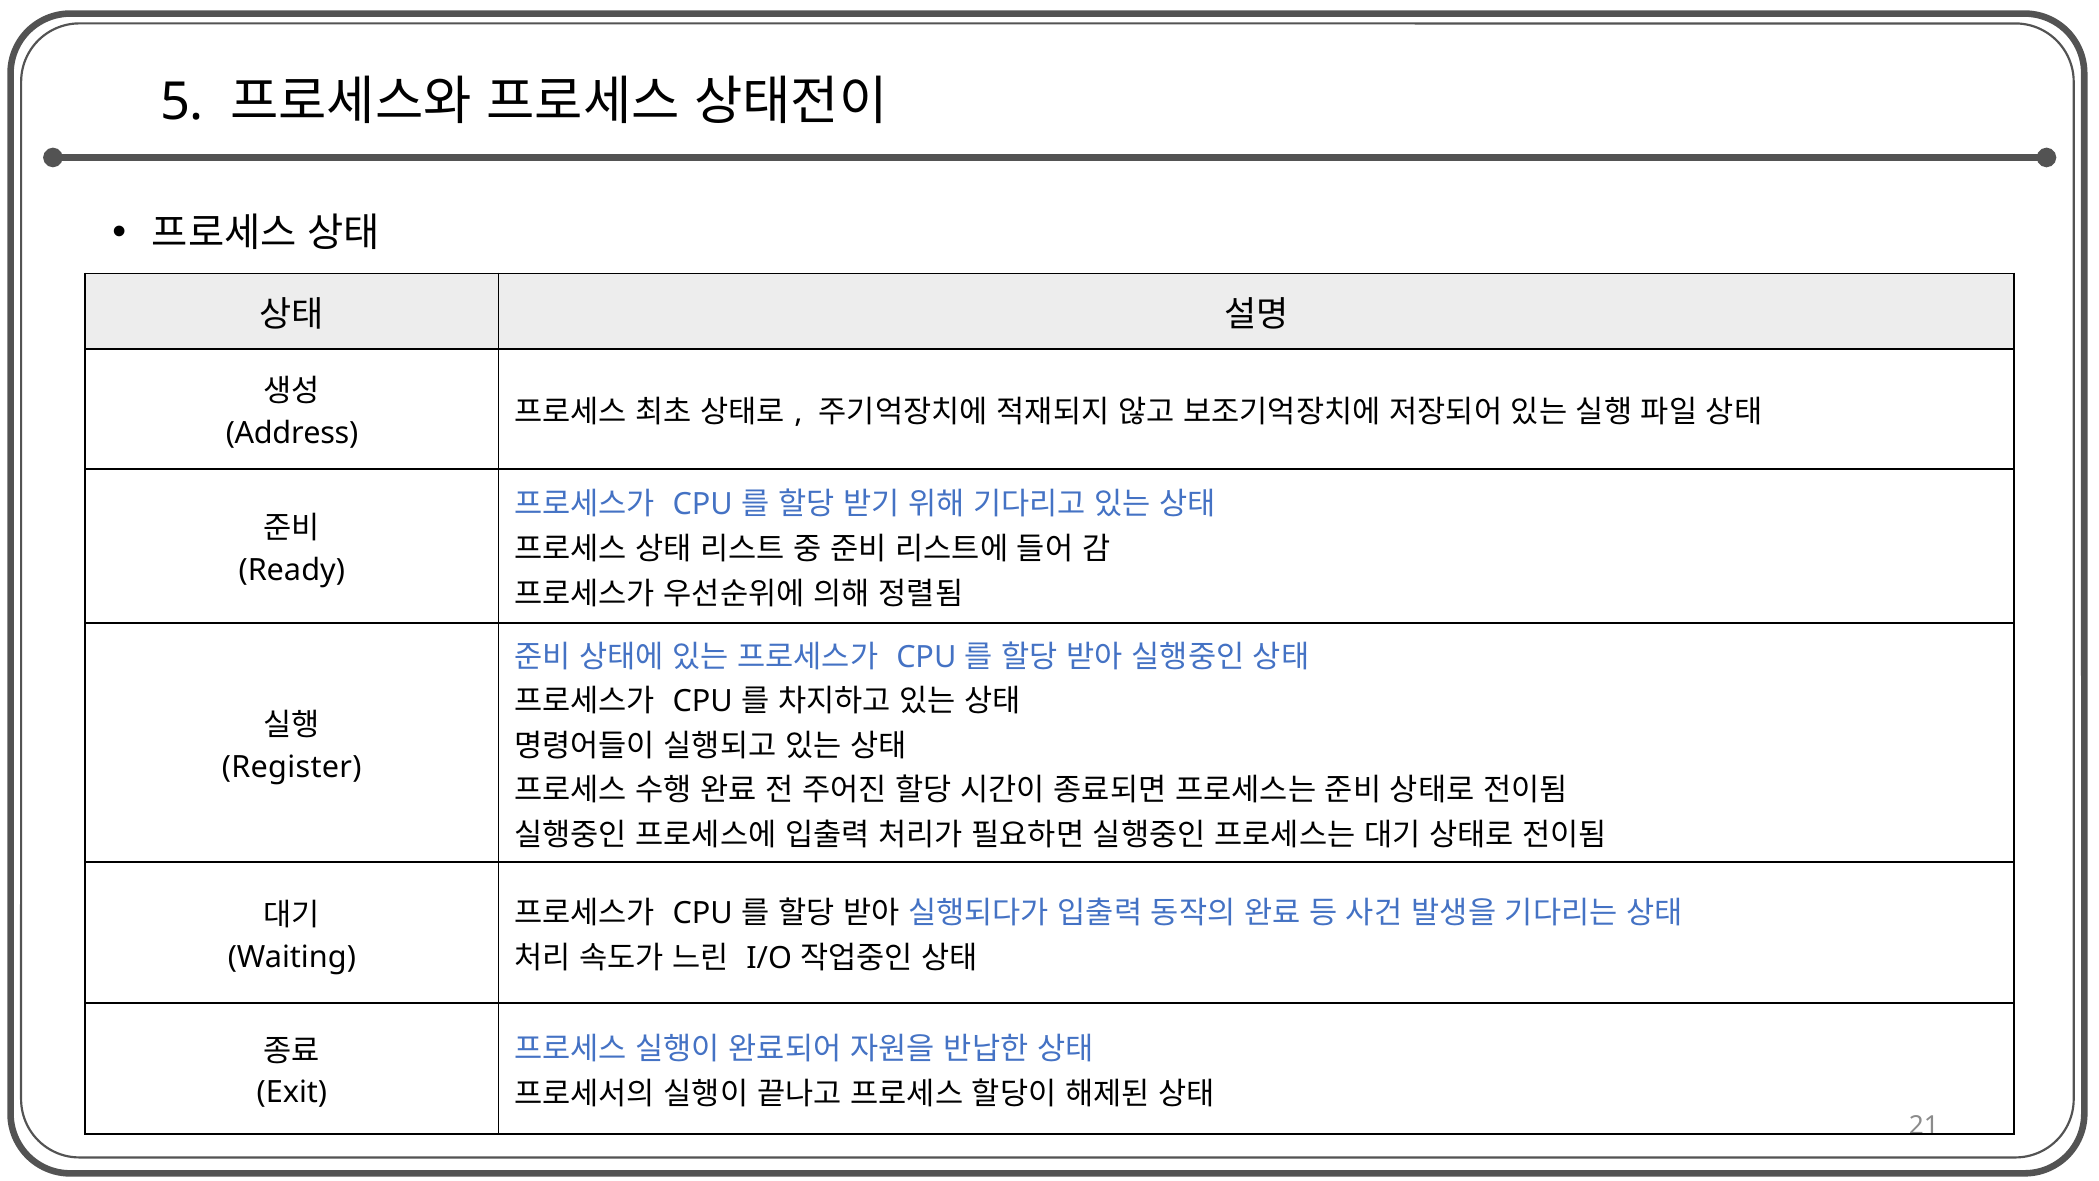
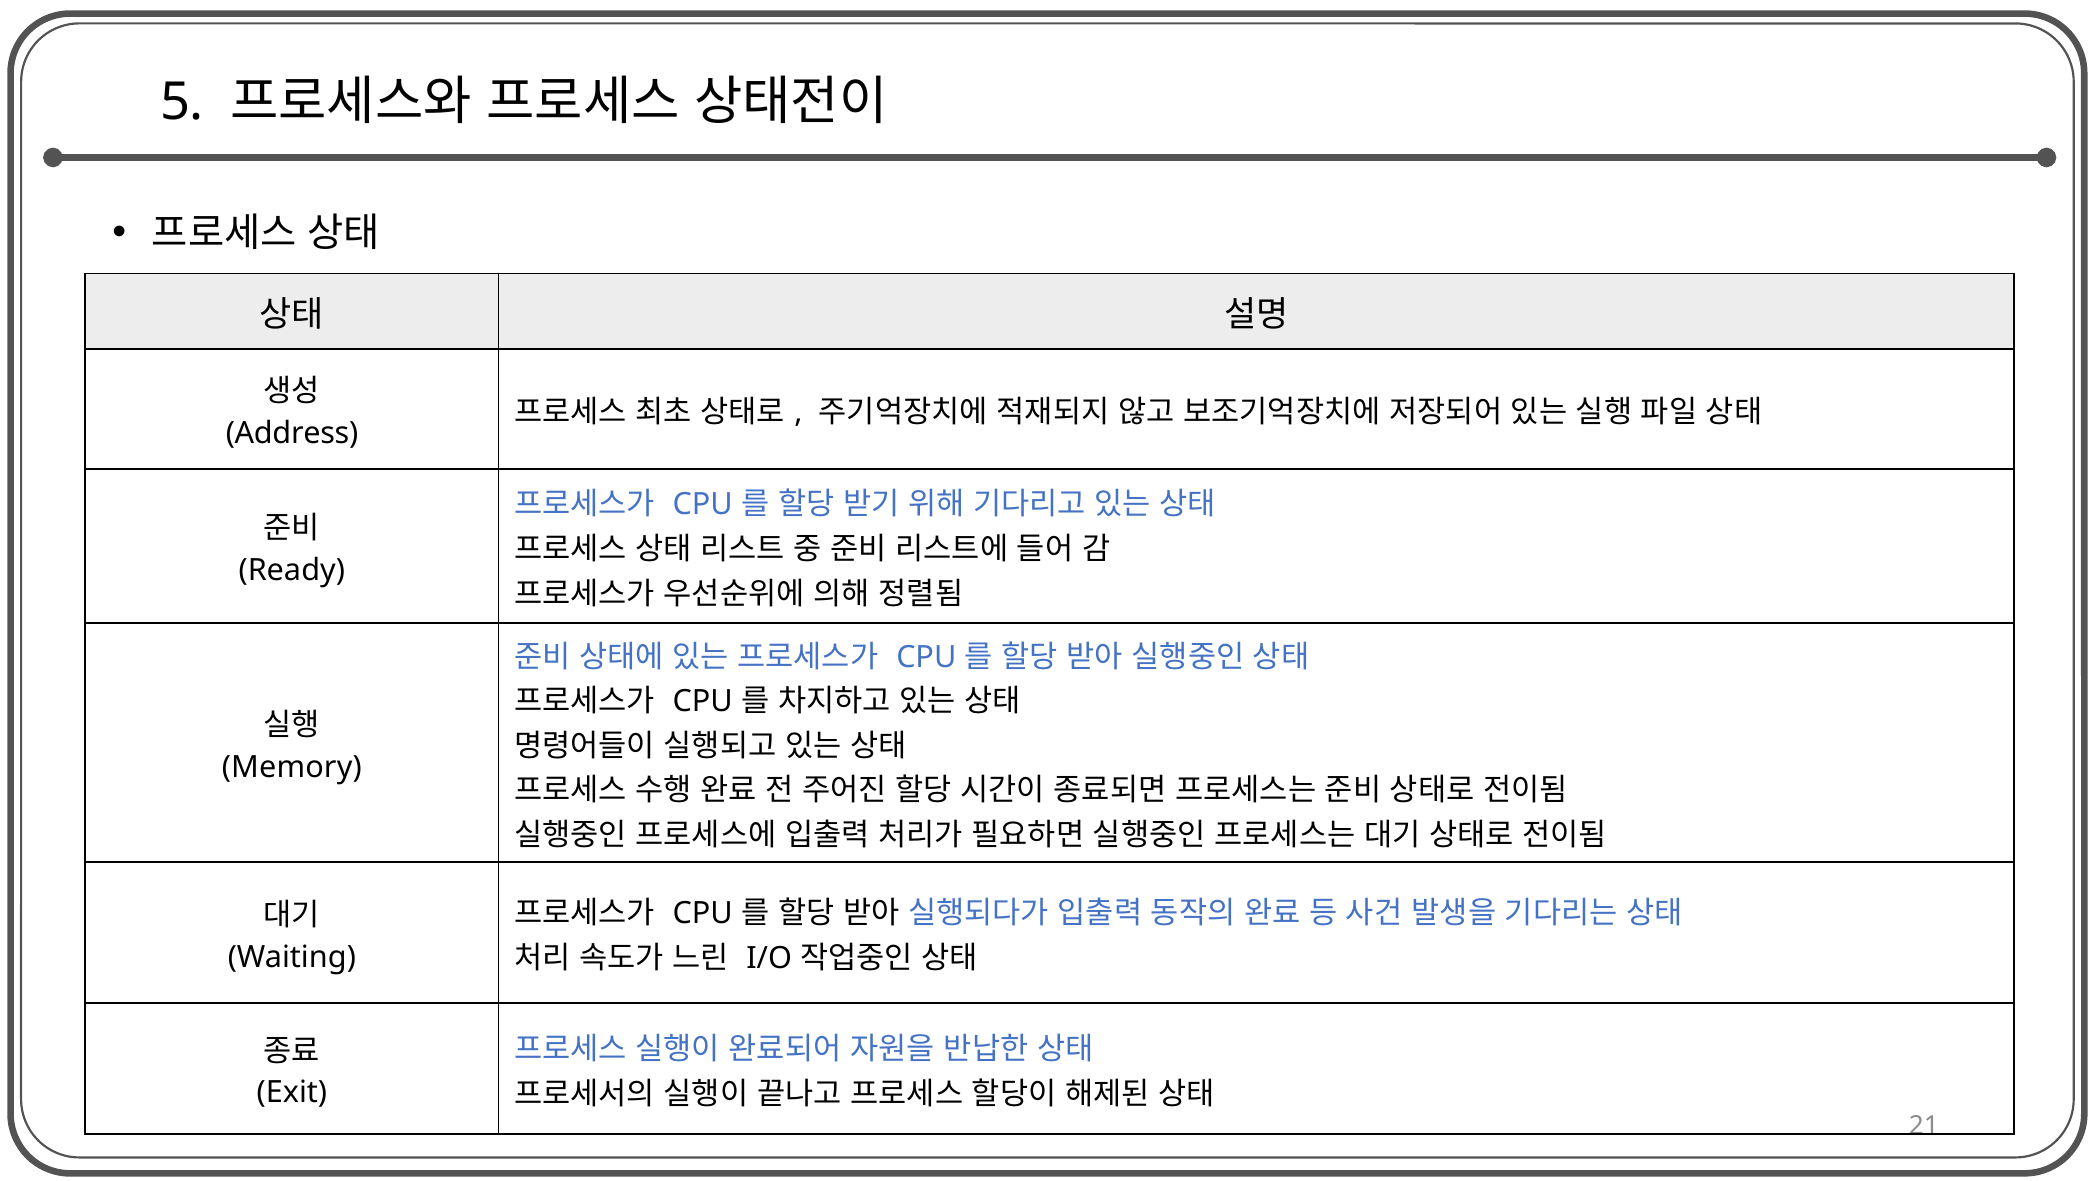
Register: Register -> Memory (292, 767)
